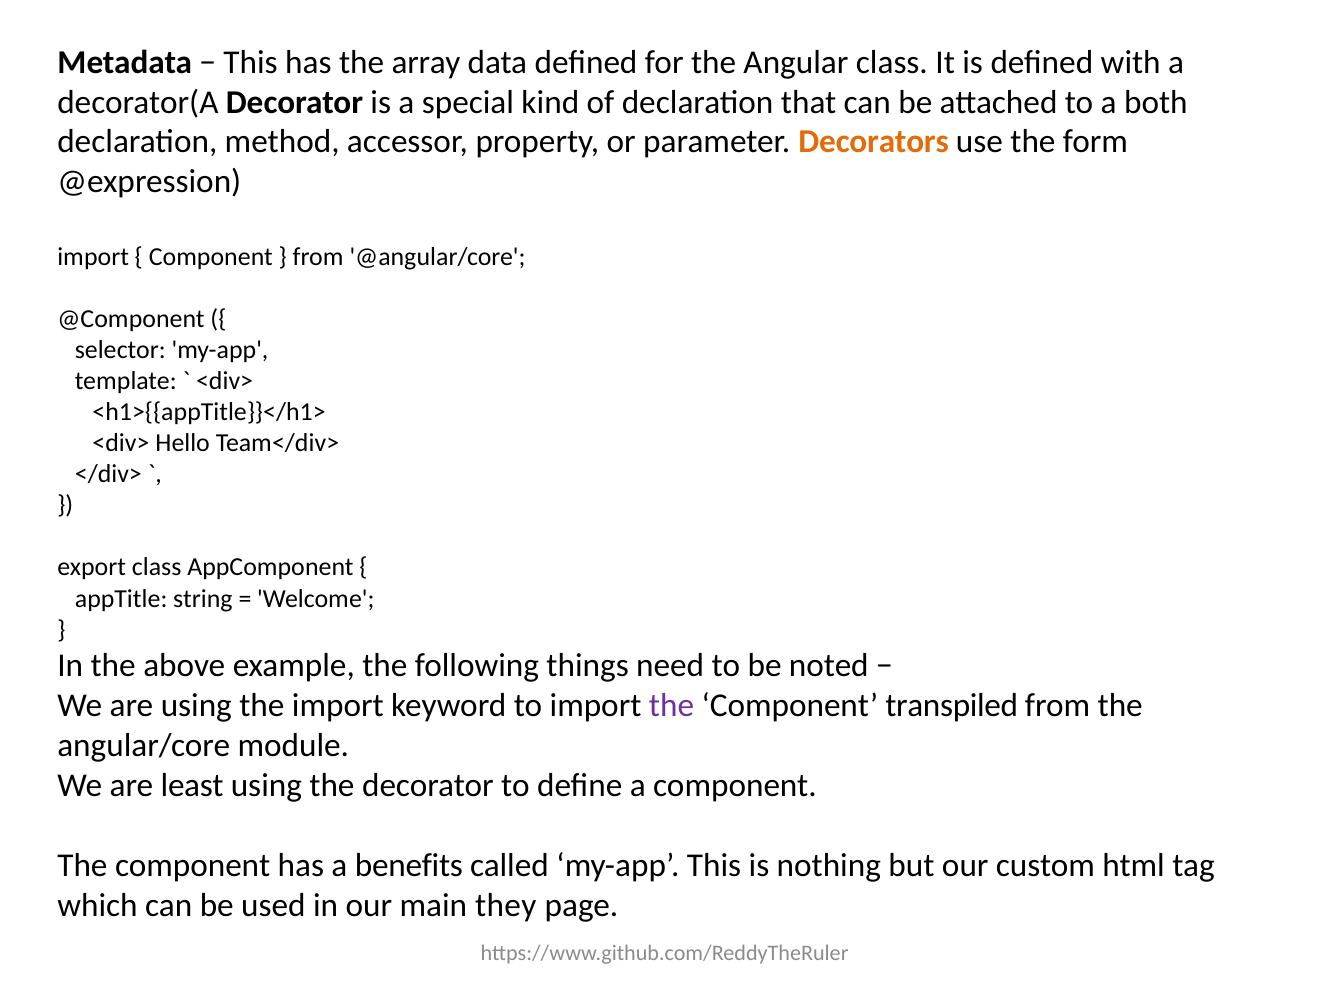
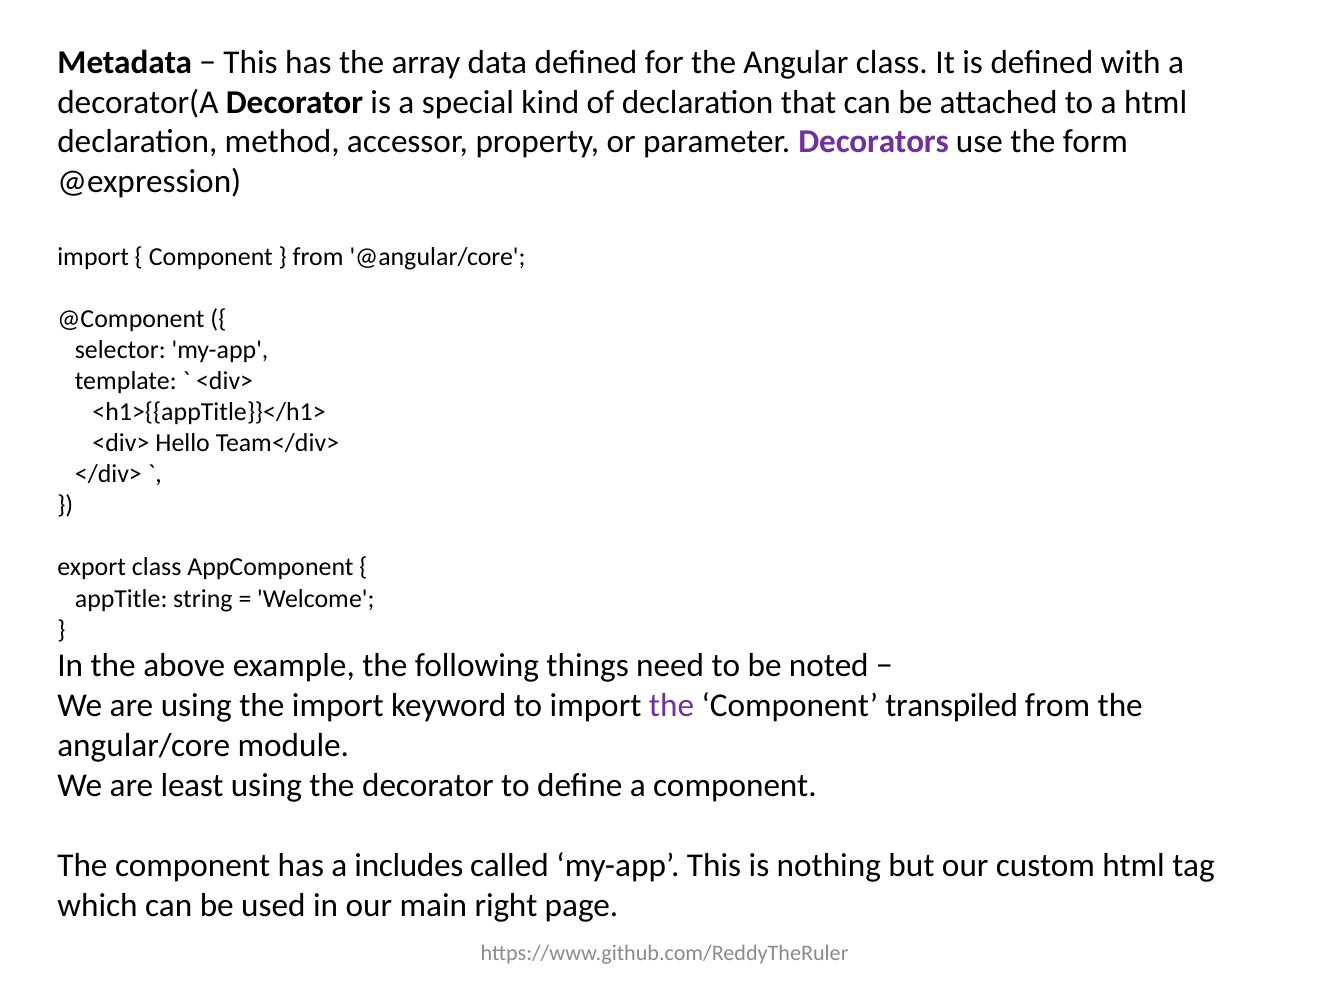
a both: both -> html (1156, 102)
Decorators colour: orange -> purple (874, 142)
benefits: benefits -> includes (409, 865)
they: they -> right (506, 905)
